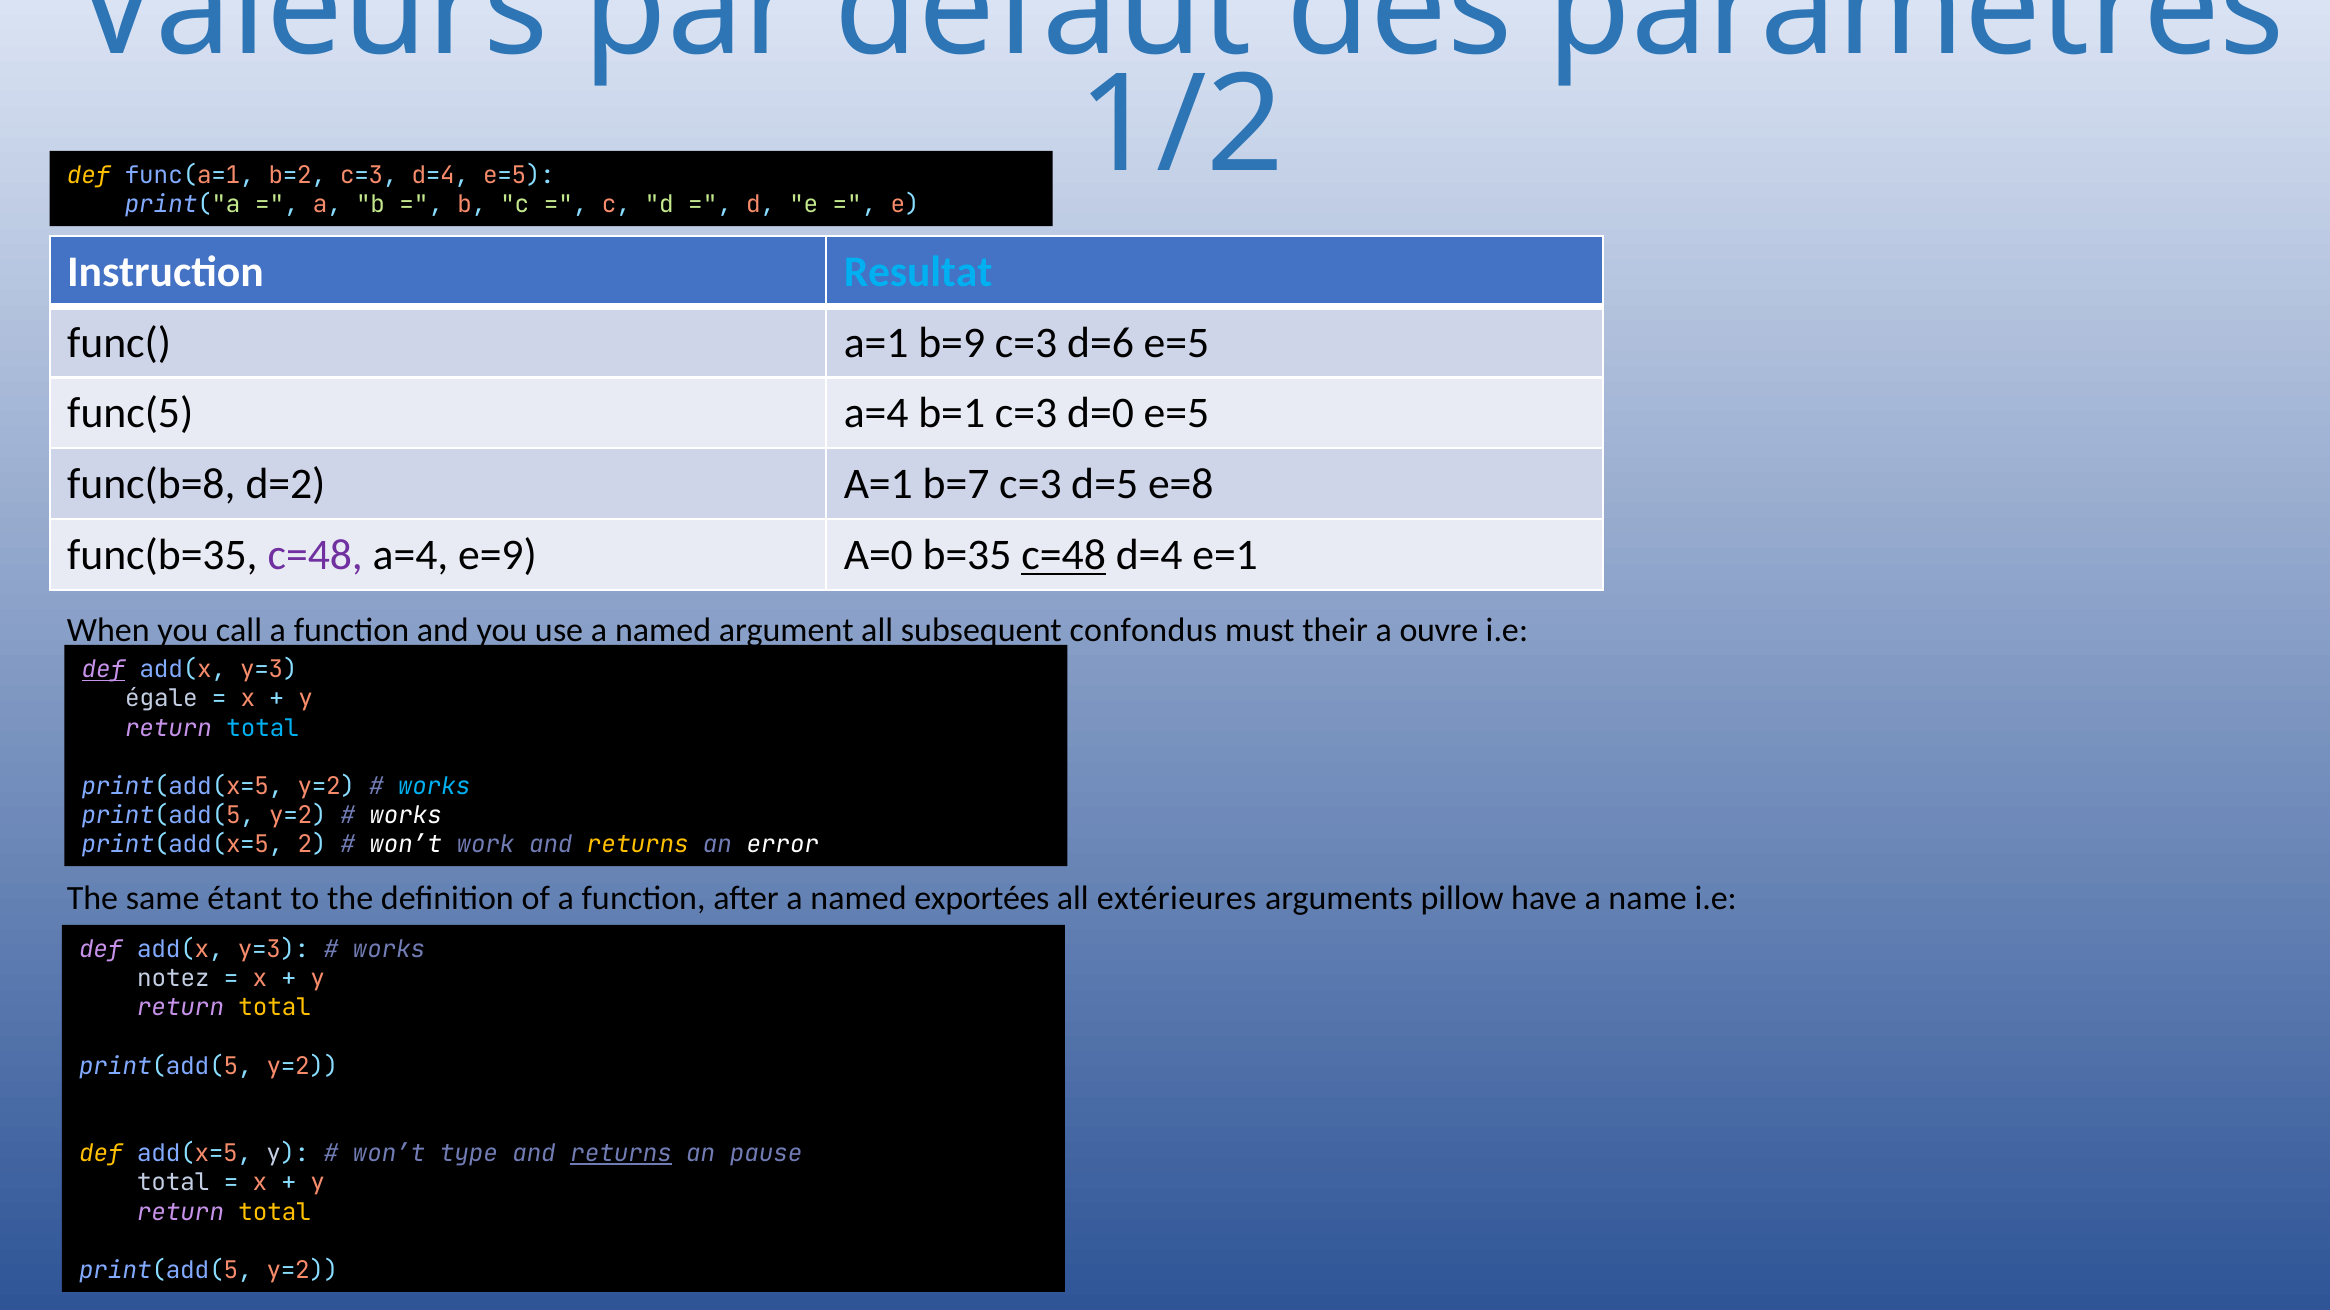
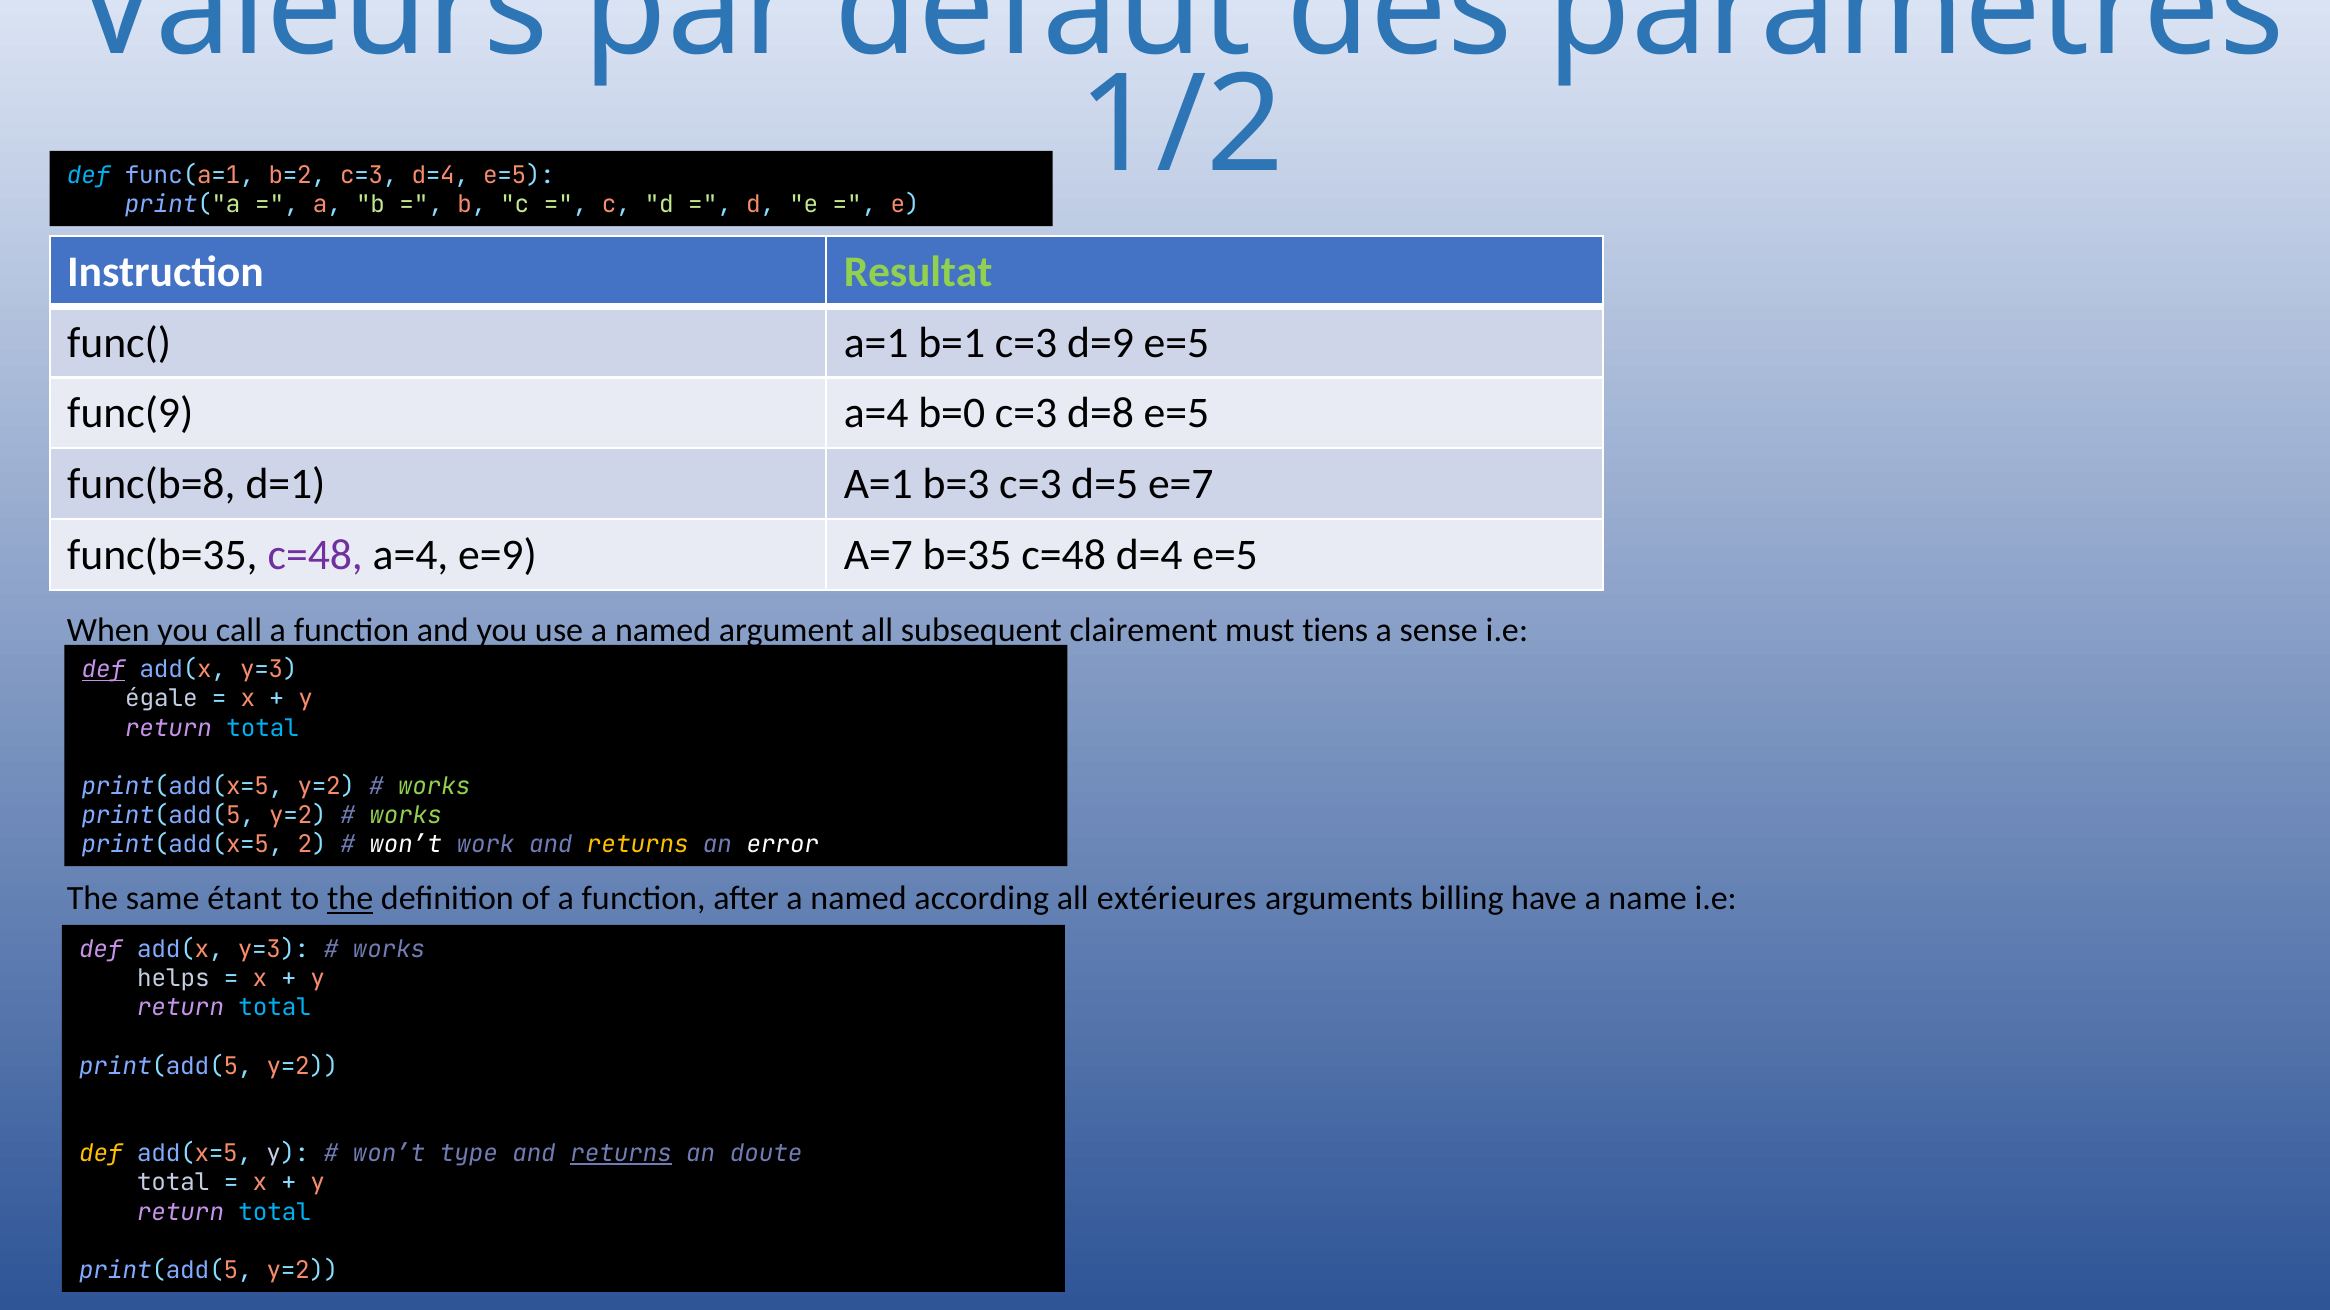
def colour: yellow -> light blue (89, 176)
Resultat colour: light blue -> light green (918, 272)
b=9: b=9 -> b=1 (952, 343)
d=6: d=6 -> d=9 (1101, 343)
func(5: func(5 -> func(9 (130, 414)
b=1: b=1 -> b=0 (952, 414)
d=0: d=0 -> d=8 (1101, 414)
d=2: d=2 -> d=1 (285, 485)
b=7: b=7 -> b=3 (956, 485)
e=8: e=8 -> e=7 (1181, 485)
A=0: A=0 -> A=7 (878, 555)
c=48 underline: present -> none (1064, 555)
e=1: e=1 -> e=5 (1225, 555)
confondus: confondus -> clairement (1144, 630)
their: their -> tiens (1335, 630)
ouvre: ouvre -> sense (1439, 630)
works colour: light blue -> light green (434, 787)
works colour: white -> light green (406, 816)
the underline: none -> present (350, 899)
exportées: exportées -> according (982, 899)
pillow: pillow -> billing (1462, 899)
notez: notez -> helps (173, 979)
total colour: yellow -> light blue (275, 1008)
pause: pause -> doute (766, 1154)
total colour: yellow -> light blue (275, 1213)
